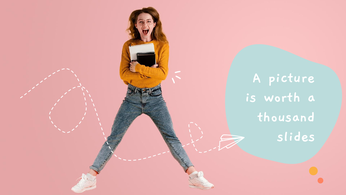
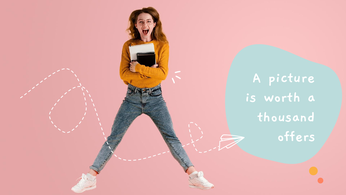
slides: slides -> offers (296, 136)
